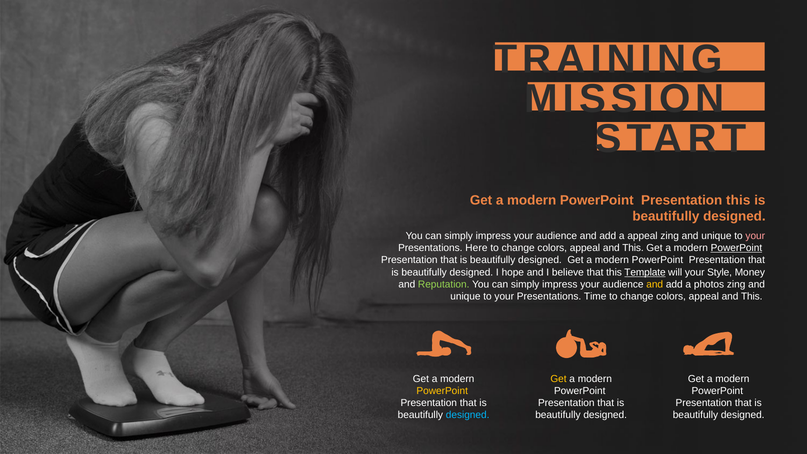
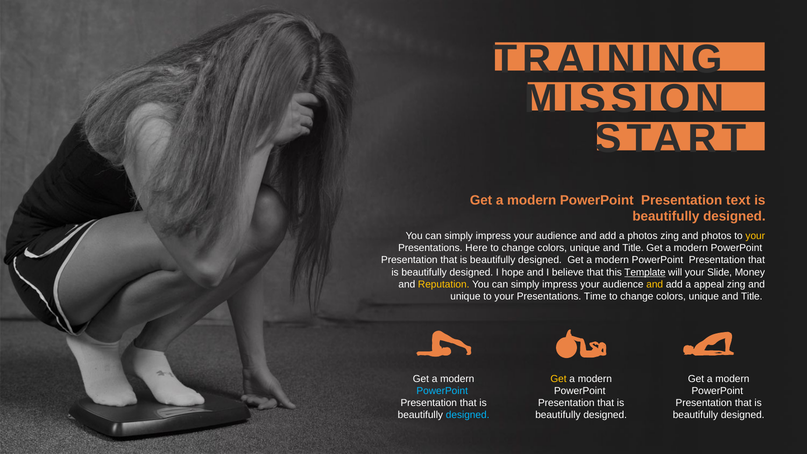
Presentation this: this -> text (738, 200)
a appeal: appeal -> photos (642, 236)
unique: unique -> photos (716, 236)
your colour: pink -> yellow (755, 236)
appeal: appeal -> unique (585, 248)
This: This -> Title (633, 248)
PowerPoint underline: present -> none (736, 248)
Style: Style -> Slide (720, 272)
Reputation colour: light green -> yellow (444, 284)
photos: photos -> appeal (709, 284)
appeal: appeal -> unique (704, 296)
This: This -> Title (752, 296)
PowerPoint colour: yellow -> light blue (442, 391)
